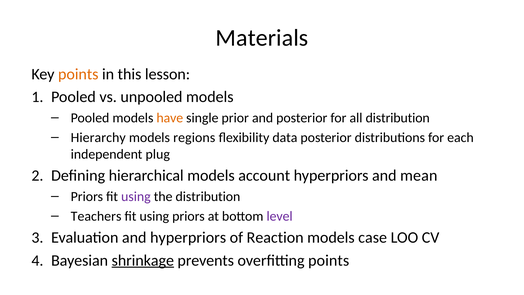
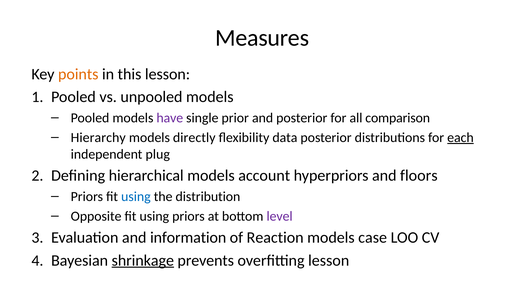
Materials: Materials -> Measures (262, 38)
have colour: orange -> purple (170, 118)
all distribution: distribution -> comparison (398, 118)
regions: regions -> directly (194, 137)
each underline: none -> present (460, 137)
mean: mean -> floors (419, 176)
using colour: purple -> blue (136, 196)
Teachers: Teachers -> Opposite (96, 216)
and hyperpriors: hyperpriors -> information (188, 237)
overfitting points: points -> lesson (329, 260)
